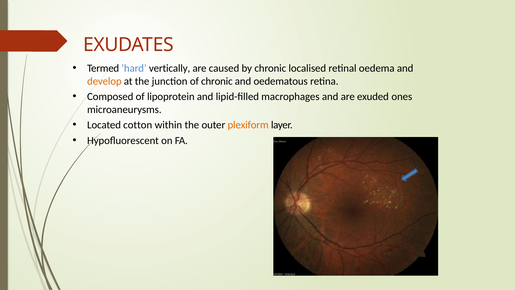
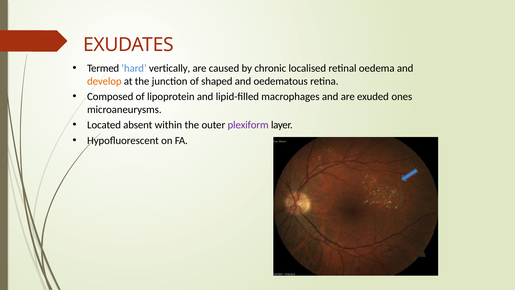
of chronic: chronic -> shaped (217, 81)
cotton: cotton -> absent (138, 125)
plexiform colour: orange -> purple (248, 125)
